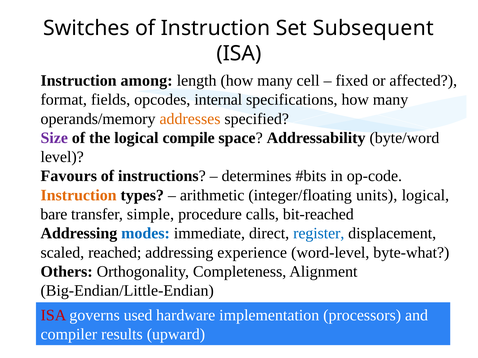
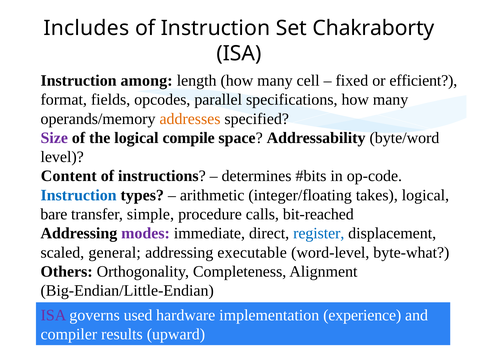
Switches: Switches -> Includes (86, 28)
Subsequent: Subsequent -> Chakraborty (373, 28)
affected: affected -> efficient (423, 81)
internal: internal -> parallel (218, 100)
Favours: Favours -> Content (69, 176)
Instruction colour: orange -> blue (79, 195)
units: units -> takes (377, 195)
modes colour: blue -> purple (146, 234)
reached: reached -> general (115, 253)
experience: experience -> executable (252, 253)
ISA colour: red -> purple (53, 316)
processors: processors -> experience (362, 316)
